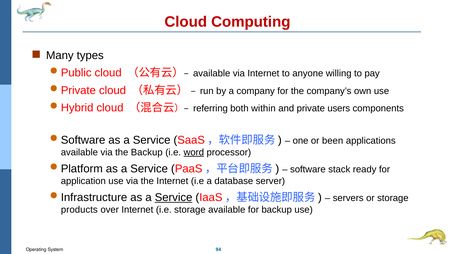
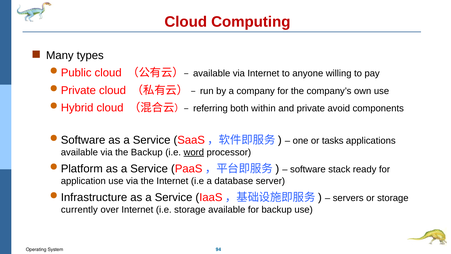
users: users -> avoid (339, 108)
been: been -> tasks (333, 140)
Service underline: present -> none (174, 197)
products: products -> currently (79, 210)
